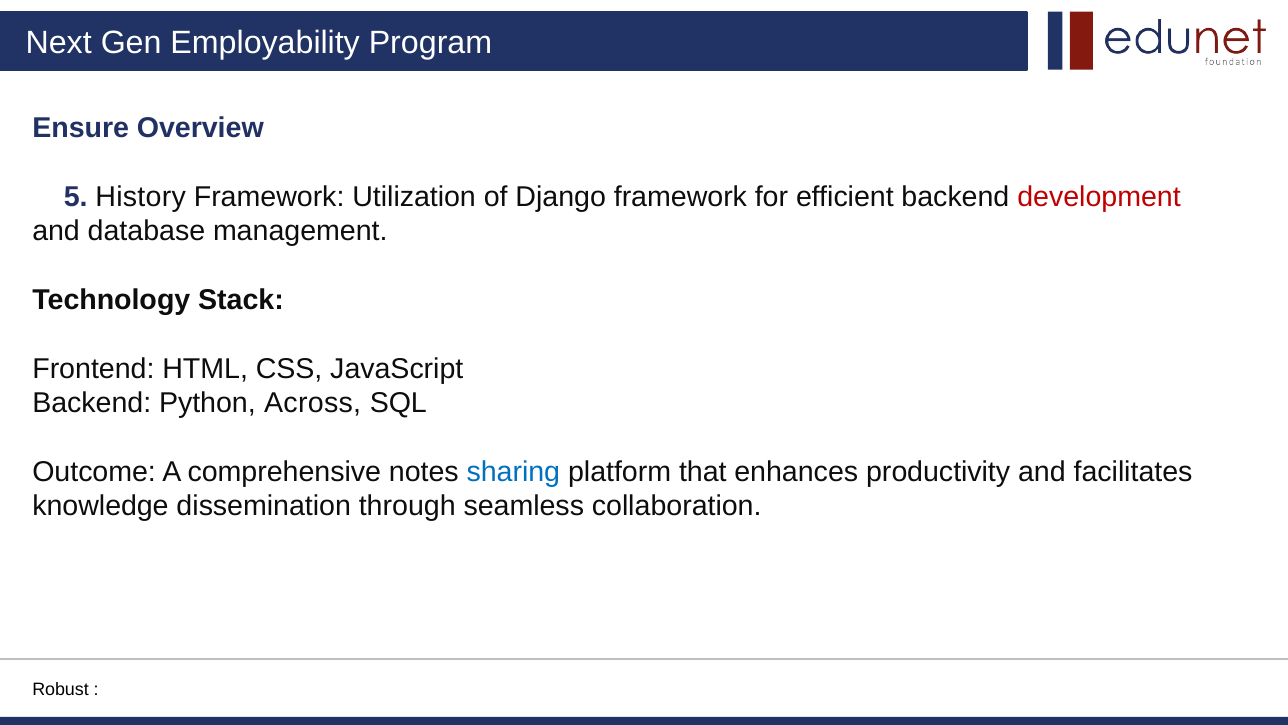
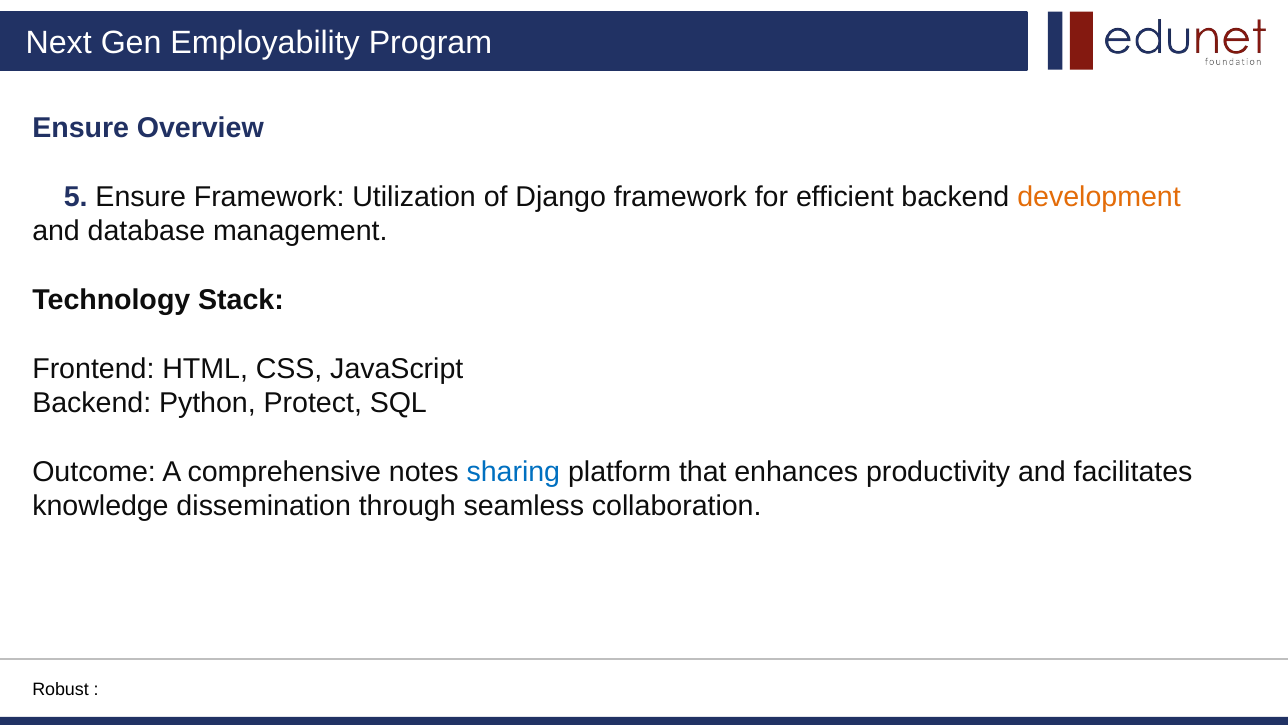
5 History: History -> Ensure (141, 197)
development colour: red -> orange (1099, 197)
Across: Across -> Protect (313, 403)
